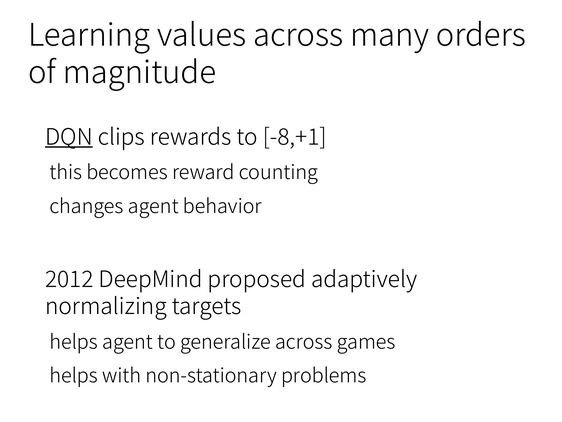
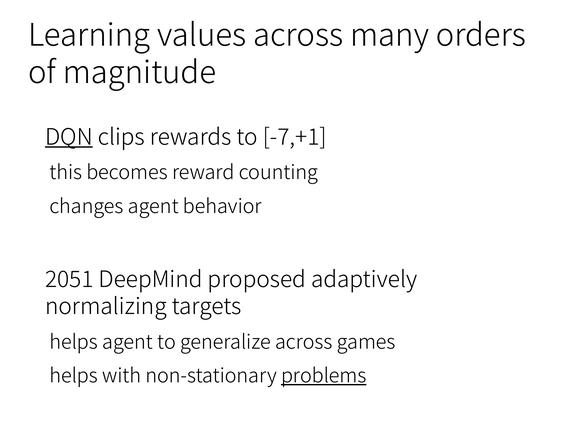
-8,+1: -8,+1 -> -7,+1 (295, 137)
2012: 2012 -> 2051 (69, 279)
problems underline: none -> present (324, 376)
